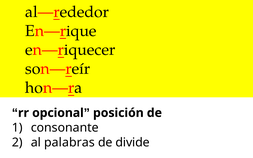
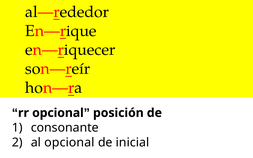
al palabras: palabras -> opcional (69, 142)
divide: divide -> inicial (132, 142)
